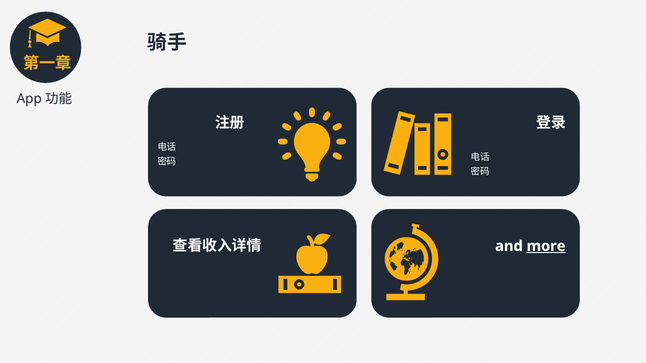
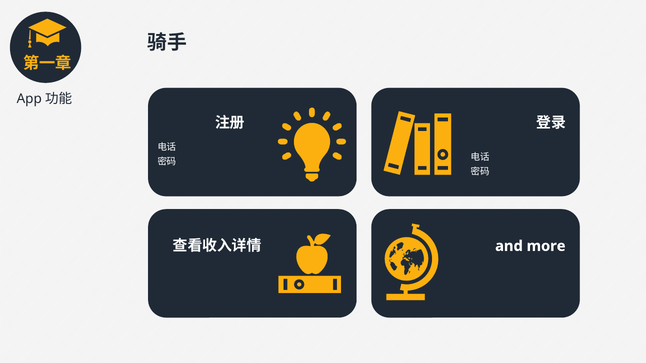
more underline: present -> none (546, 246)
